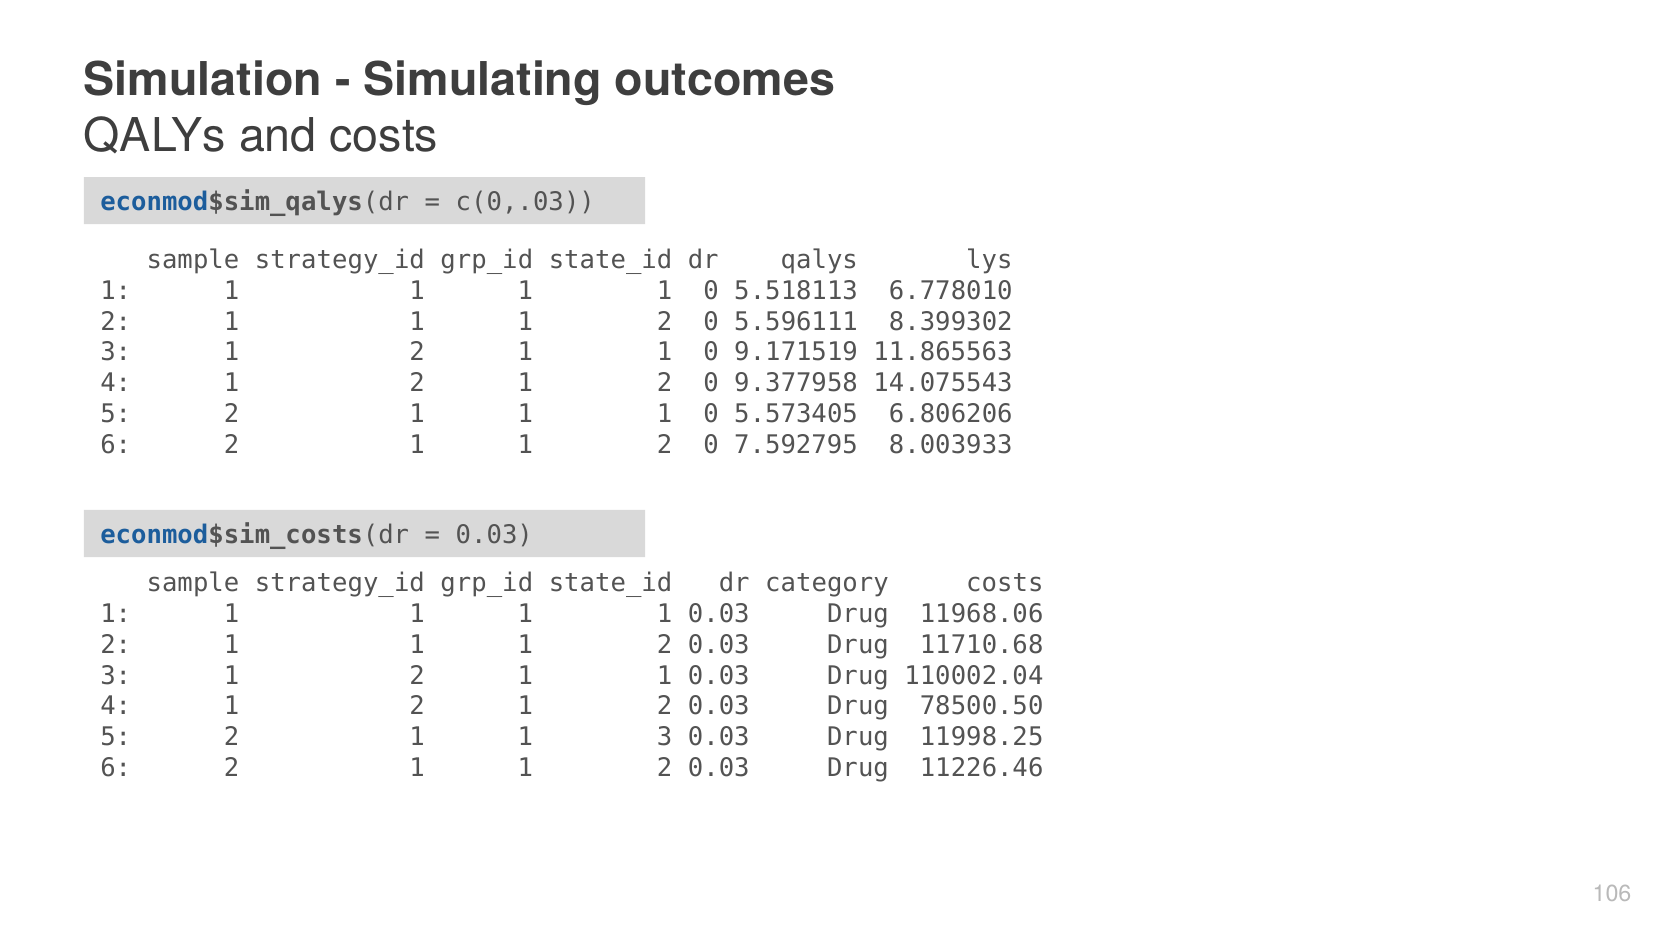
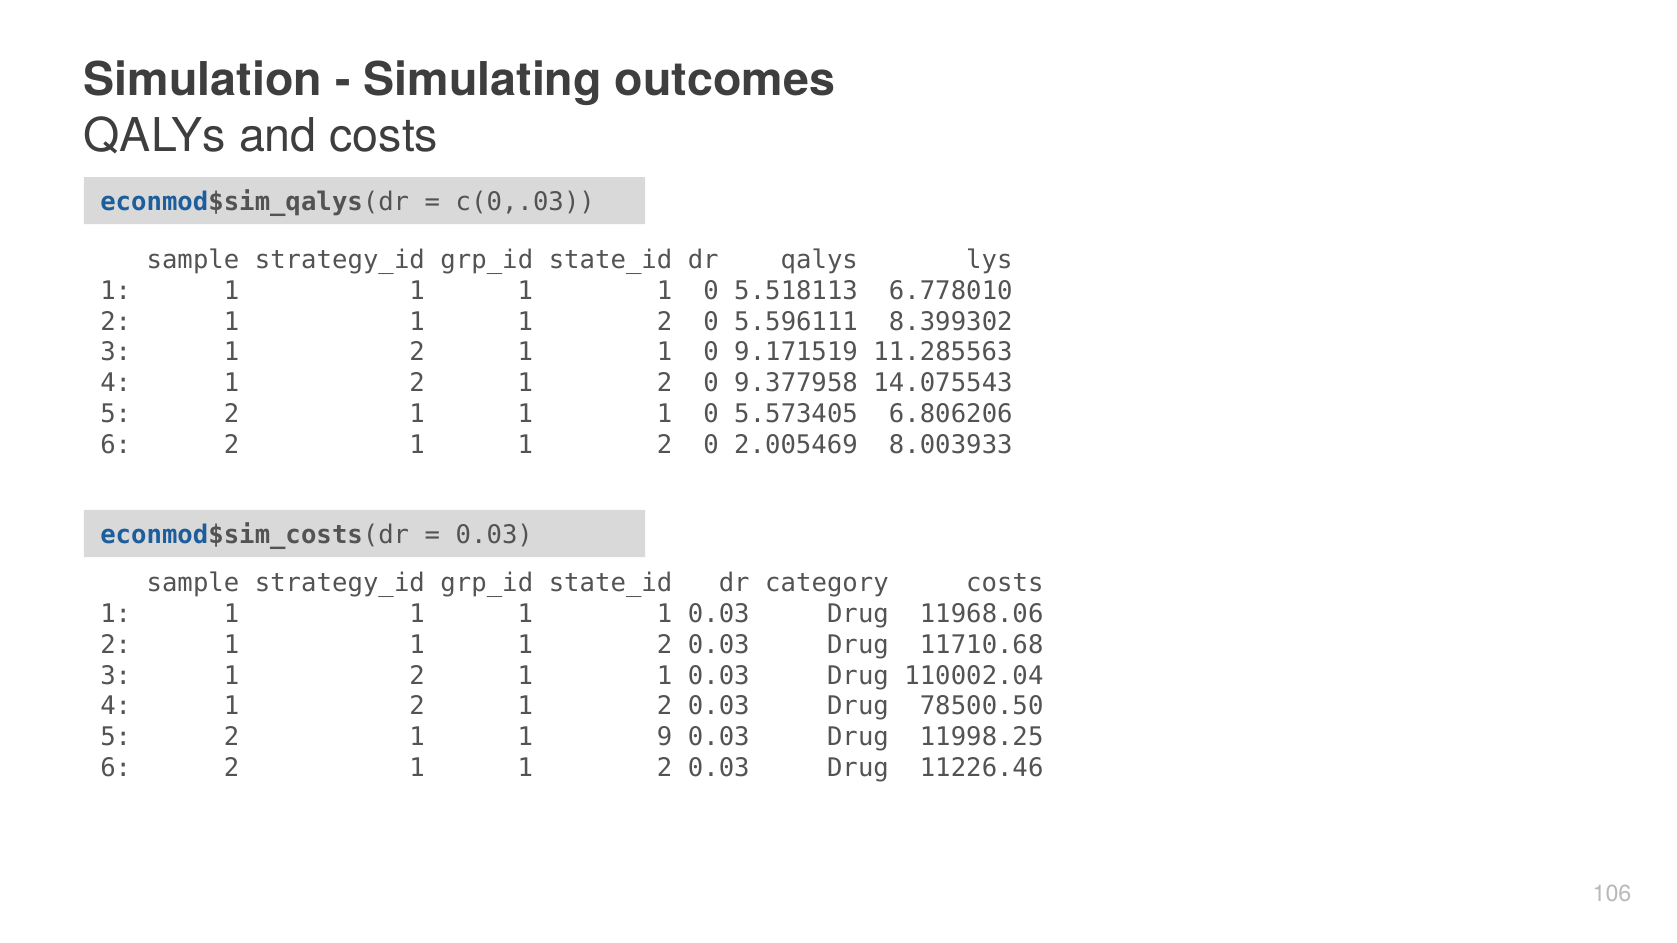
11.865563: 11.865563 -> 11.285563 (943, 353)
7.592795: 7.592795 -> 2.005469 (796, 445)
1 3: 3 -> 9 (664, 737)
